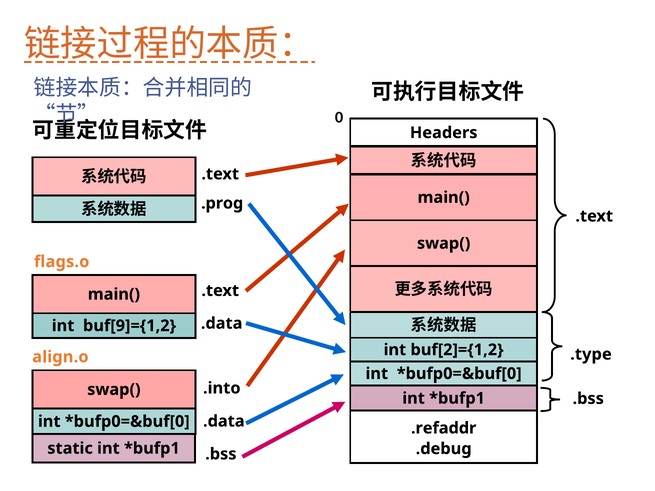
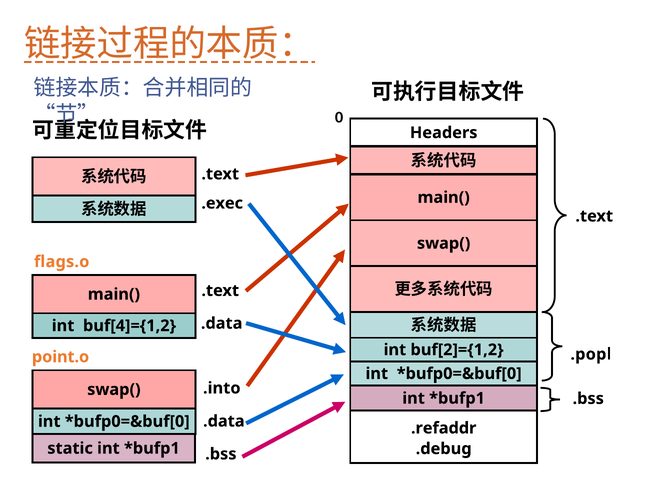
.prog: .prog -> .exec (222, 203)
buf[9]={1,2: buf[9]={1,2 -> buf[4]={1,2 (130, 326)
.type: .type -> .popl (591, 354)
align.o: align.o -> point.o (61, 357)
